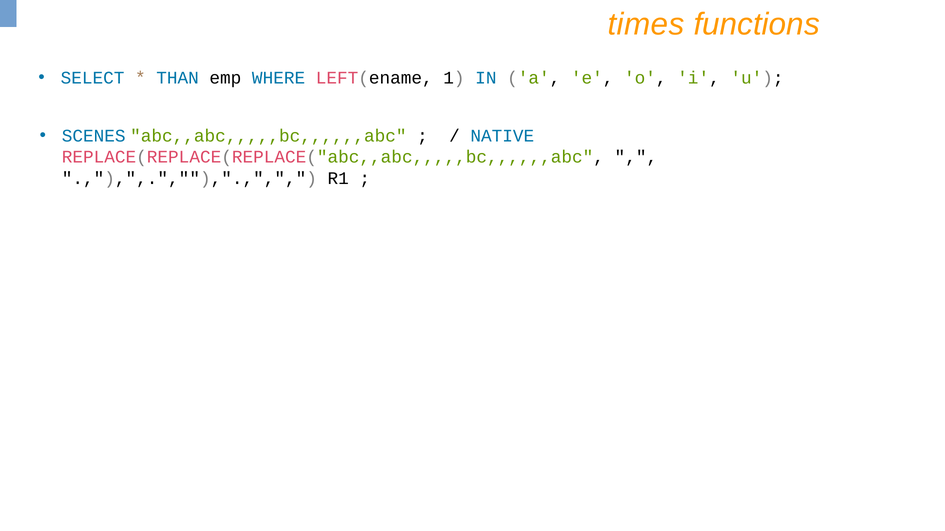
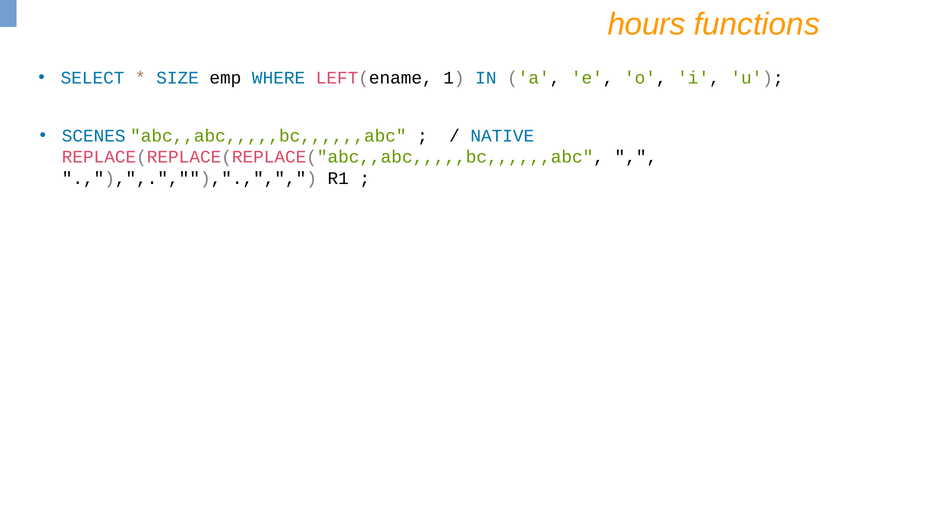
times: times -> hours (646, 25)
THAN: THAN -> SIZE (178, 78)
